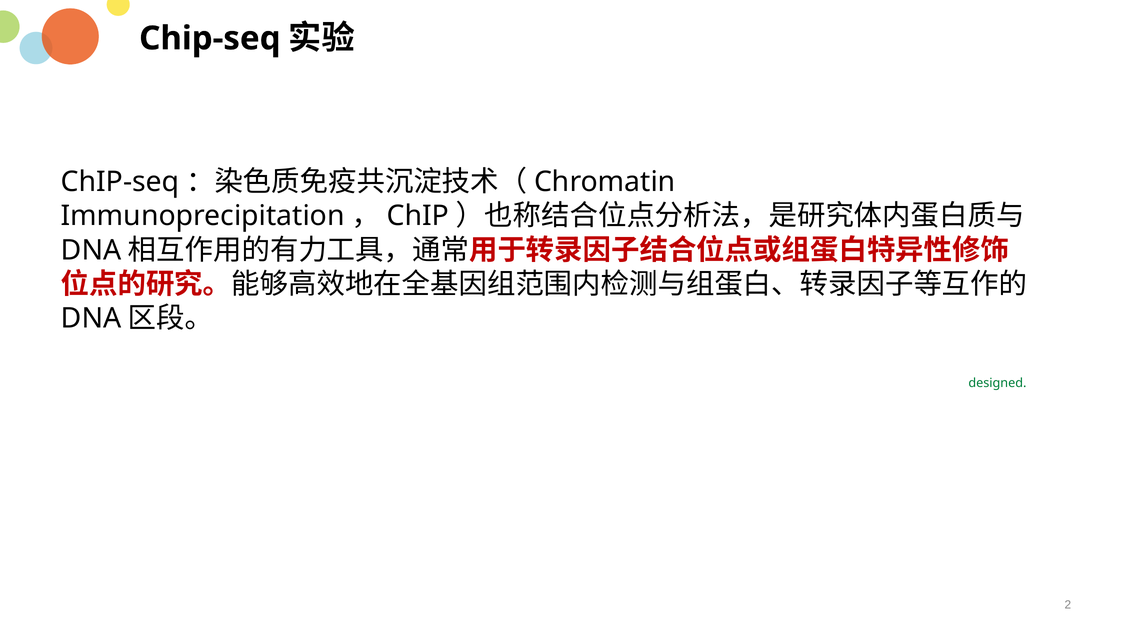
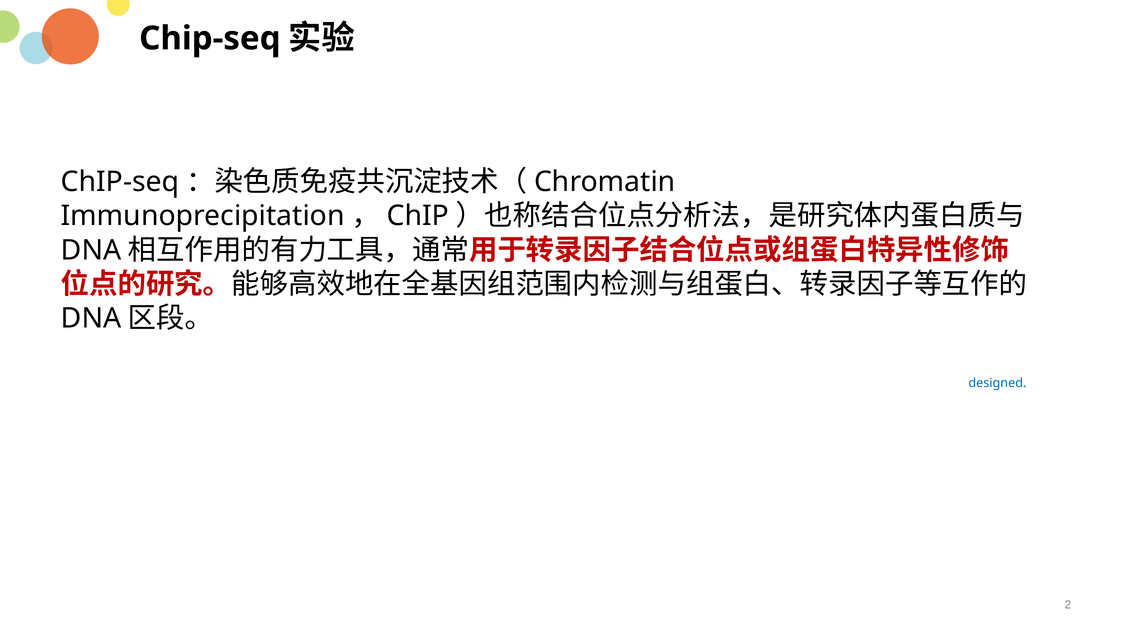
designed colour: green -> blue (997, 383)
